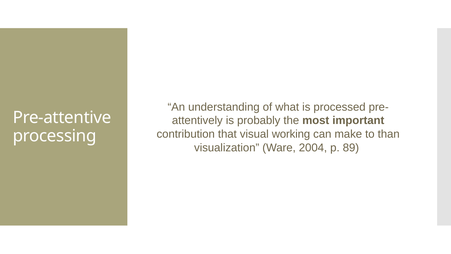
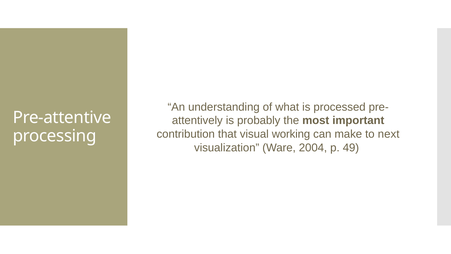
than: than -> next (389, 134)
89: 89 -> 49 (351, 147)
